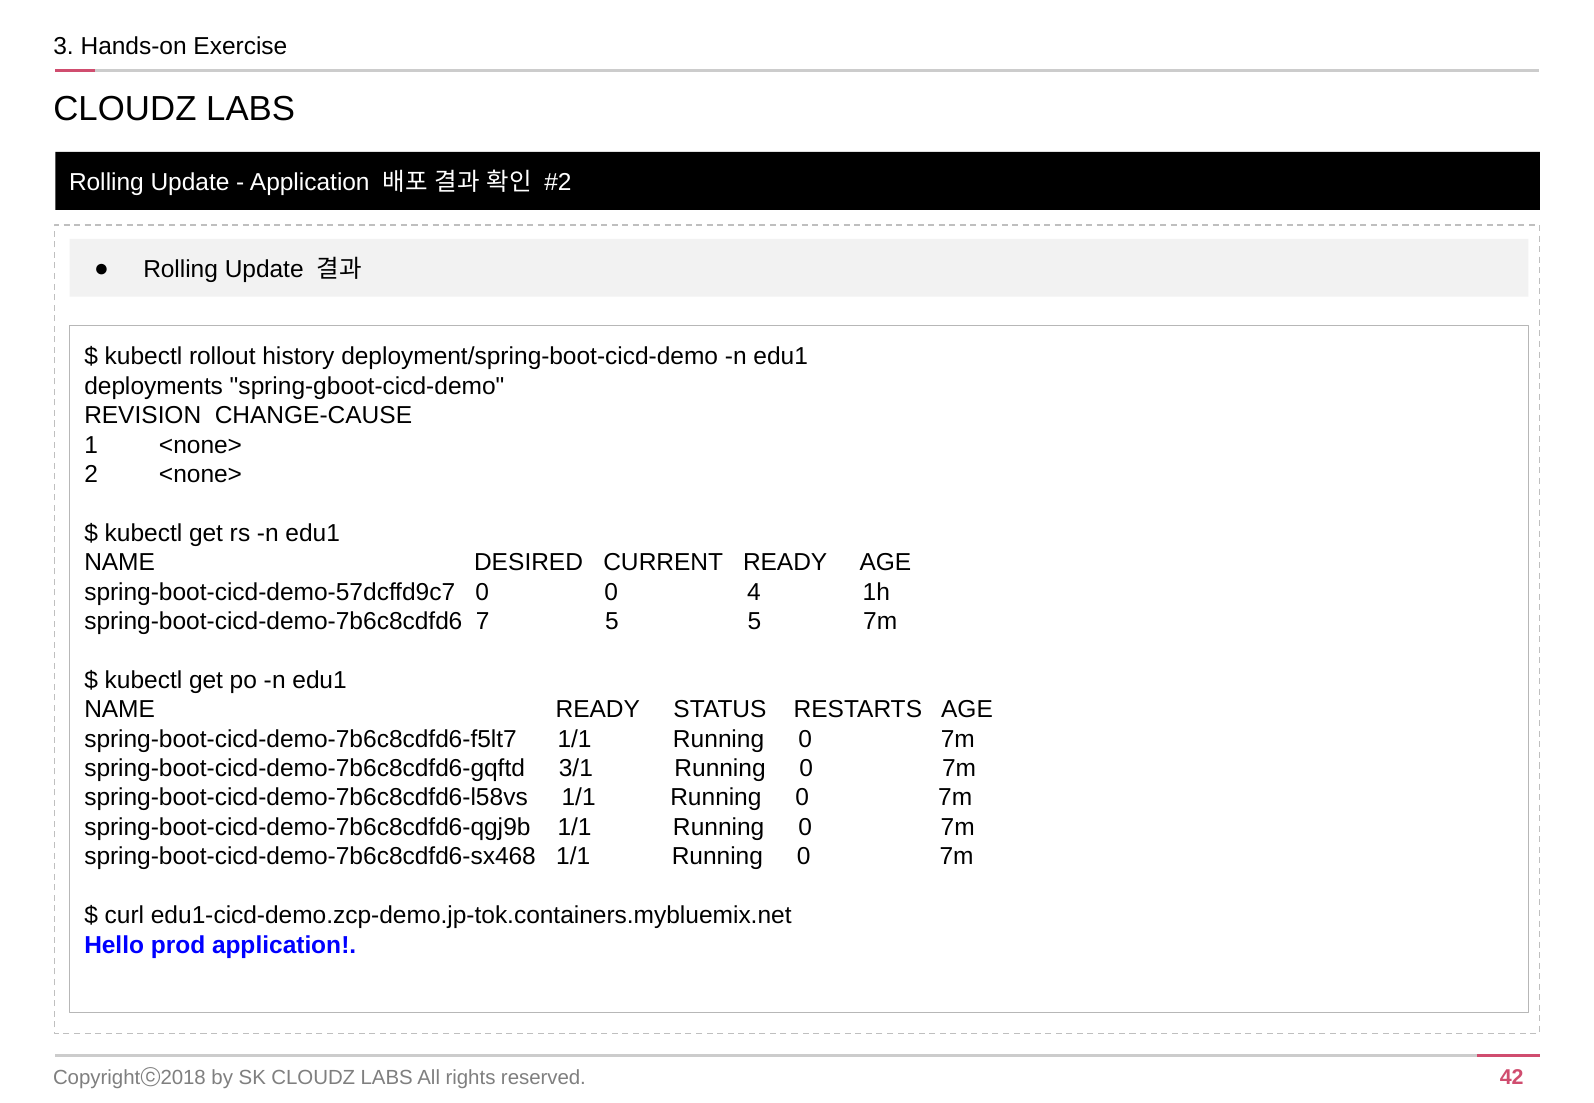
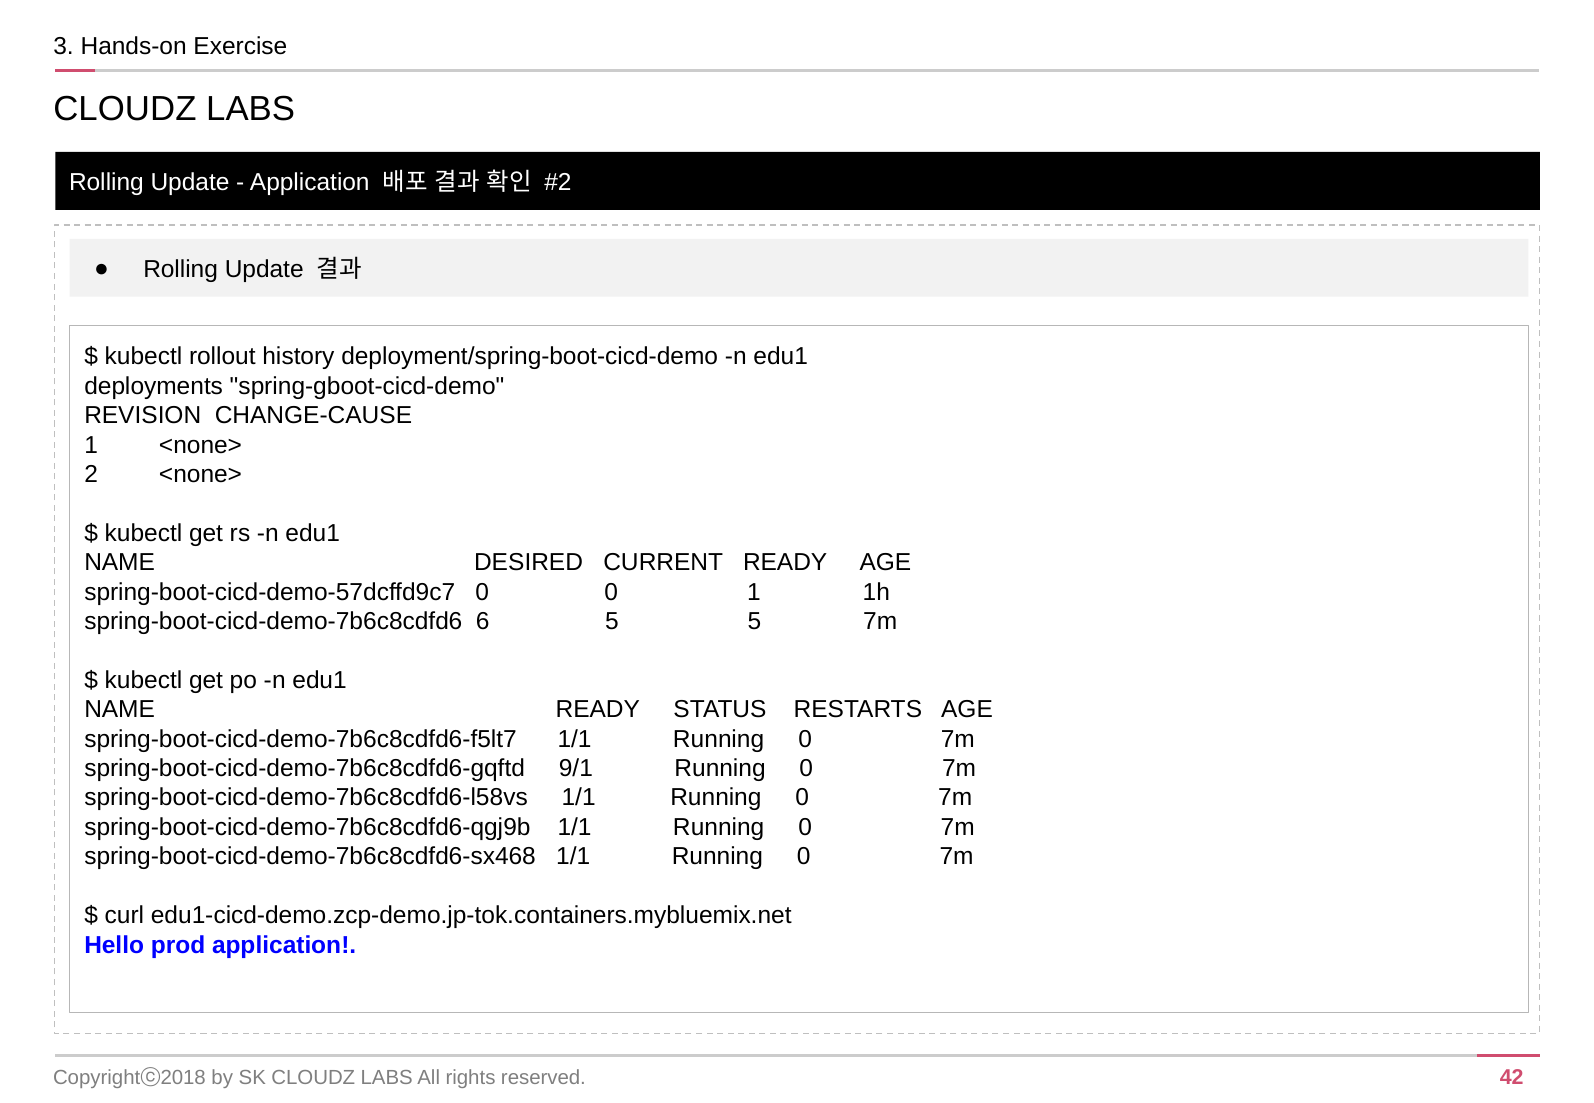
0 4: 4 -> 1 (754, 592)
7: 7 -> 6 (483, 622)
3/1: 3/1 -> 9/1 (576, 769)
